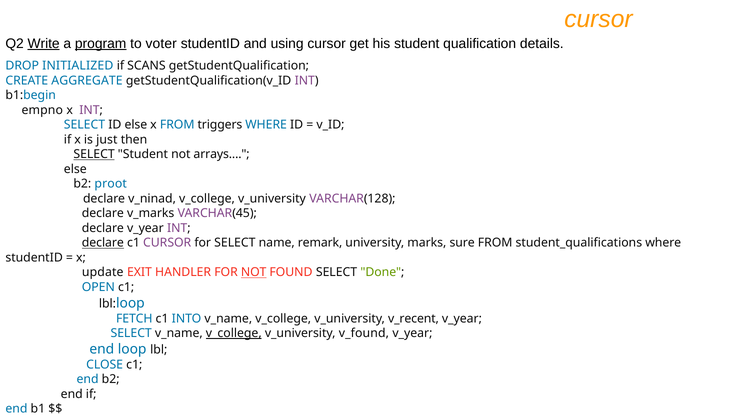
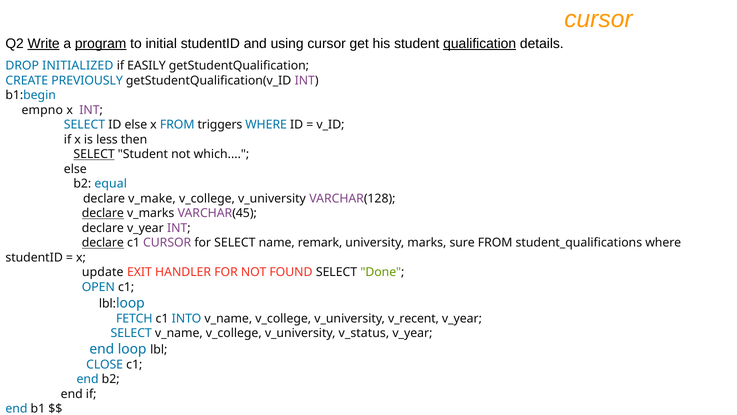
voter: voter -> initial (161, 44)
qualification underline: none -> present (480, 44)
SCANS: SCANS -> EASILY (146, 66)
AGGREGATE: AGGREGATE -> PREVIOUSLY (87, 81)
just: just -> less (107, 140)
arrays: arrays -> which (221, 154)
proot: proot -> equal (111, 184)
v_ninad: v_ninad -> v_make (152, 198)
declare underline: none -> present (103, 213)
NOT underline: present -> none (254, 272)
v_college underline: present -> none (234, 333)
v_found: v_found -> v_status (364, 333)
